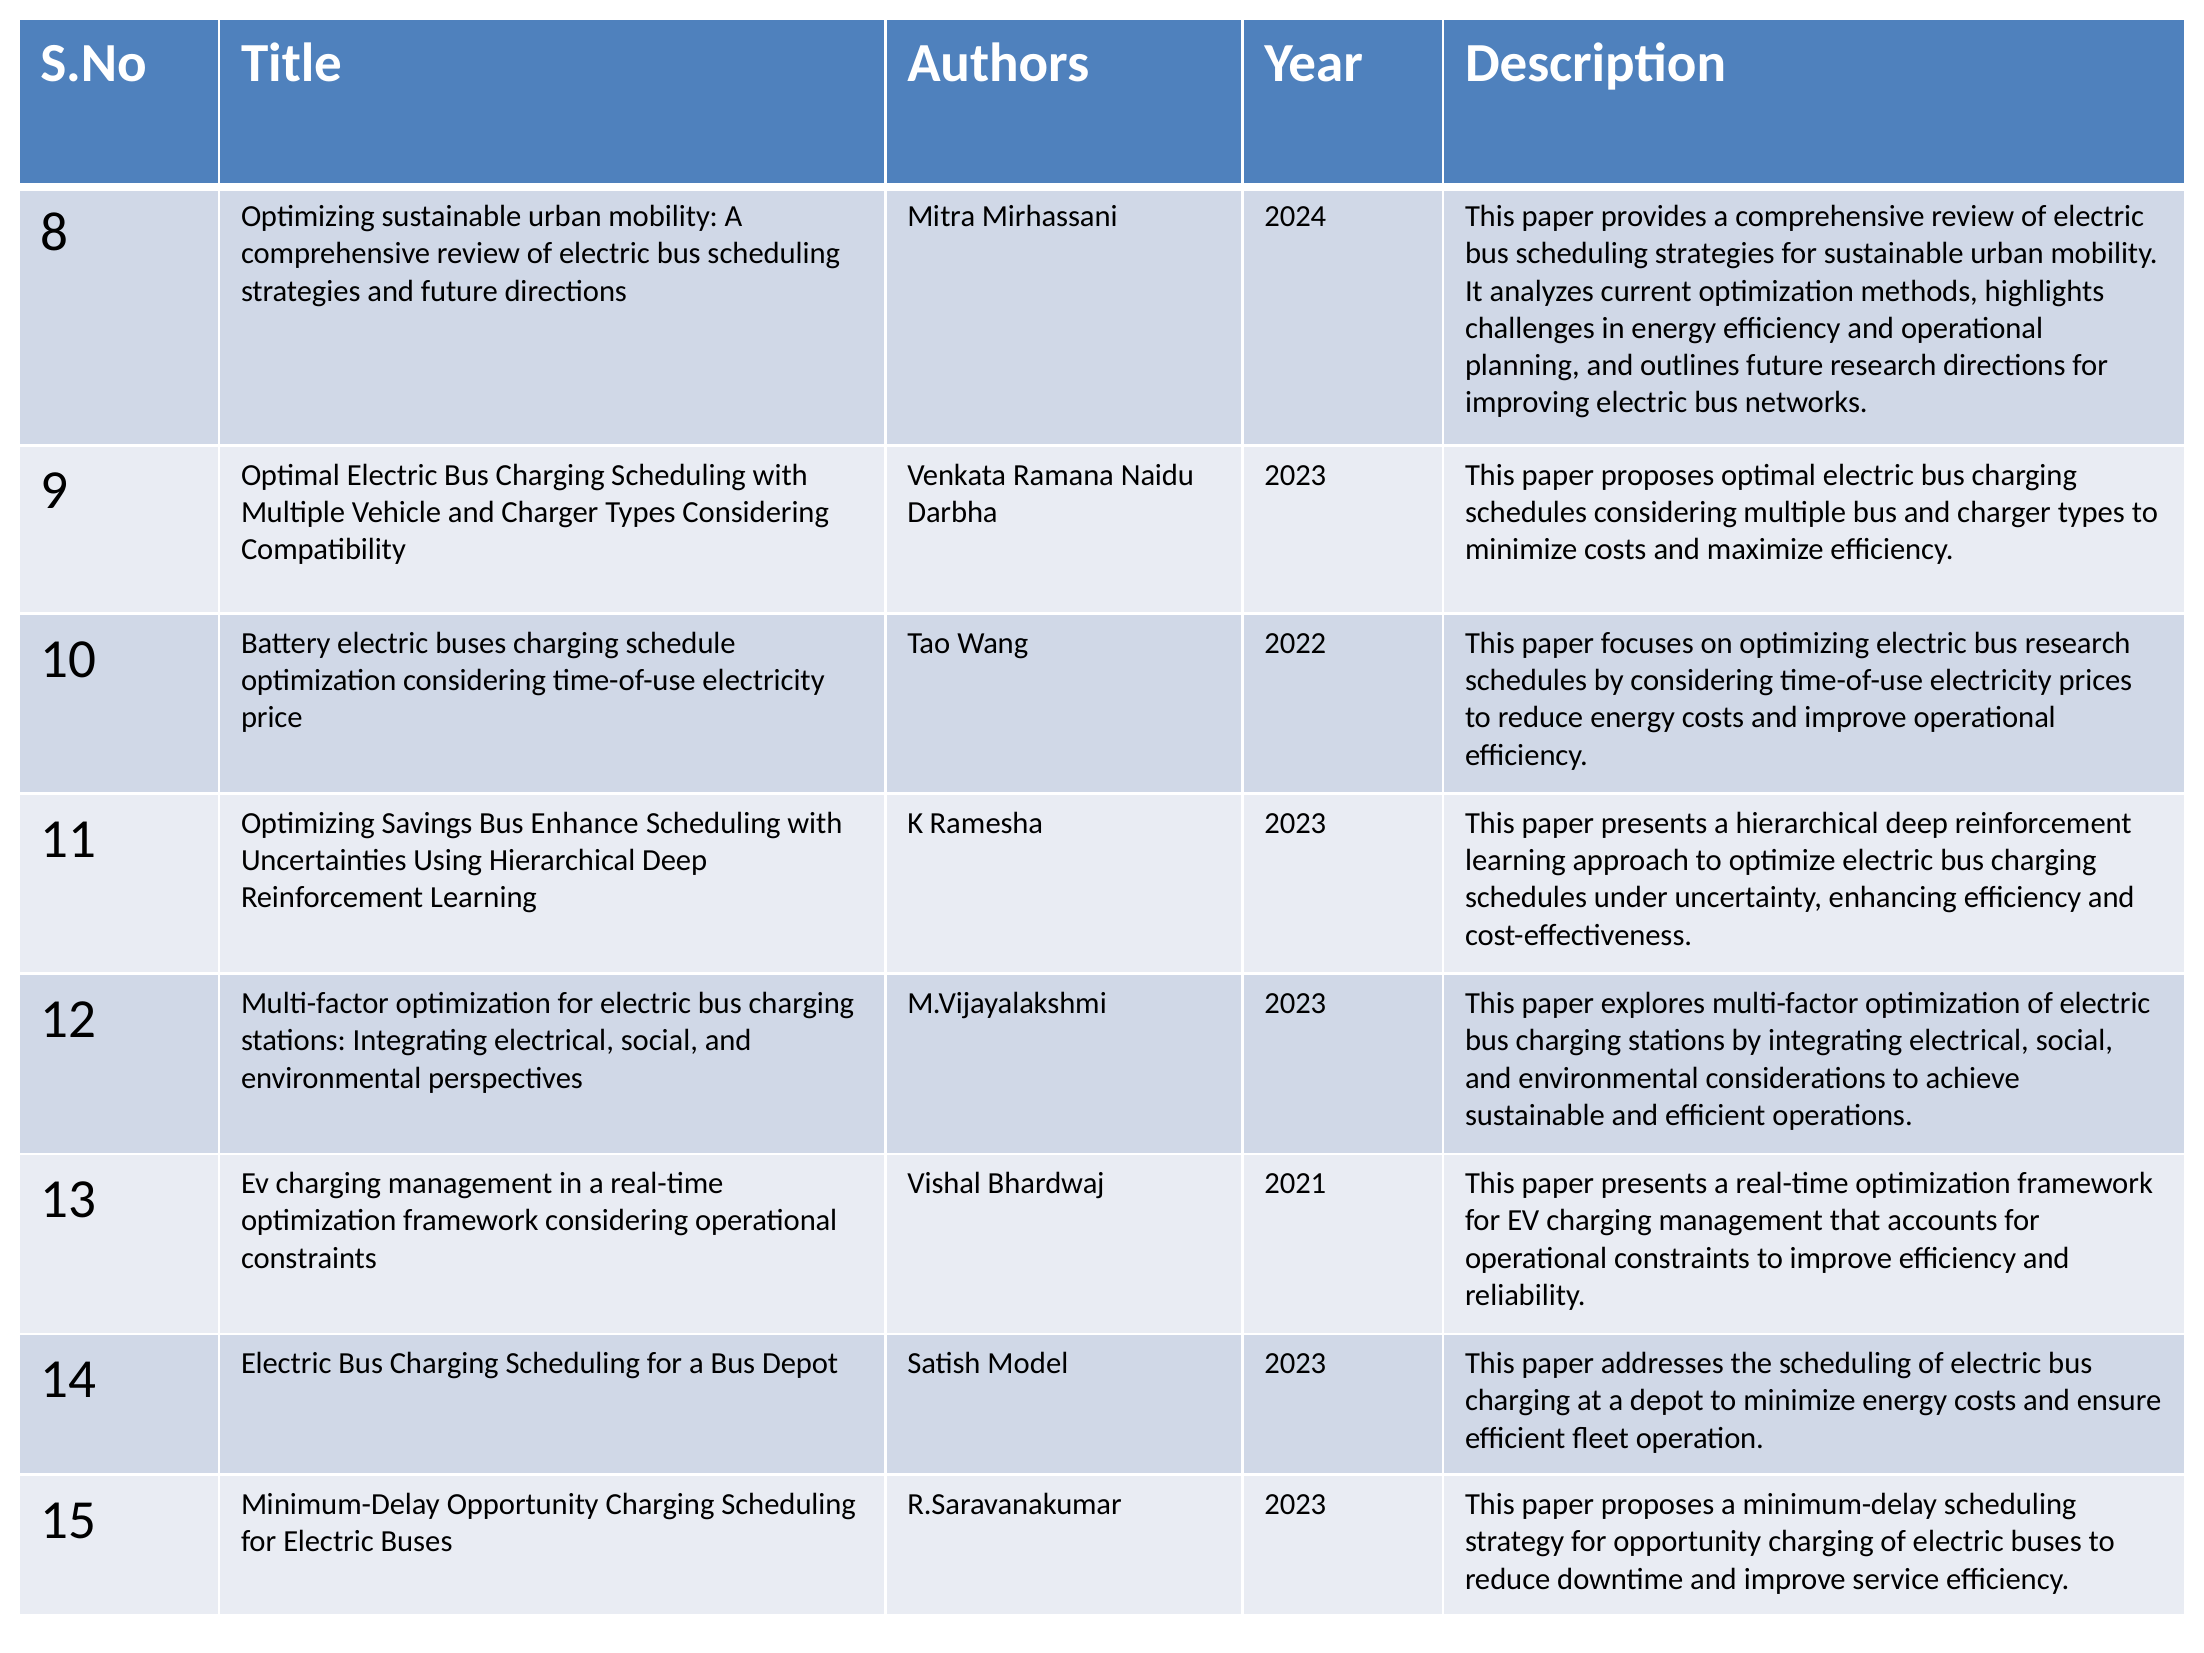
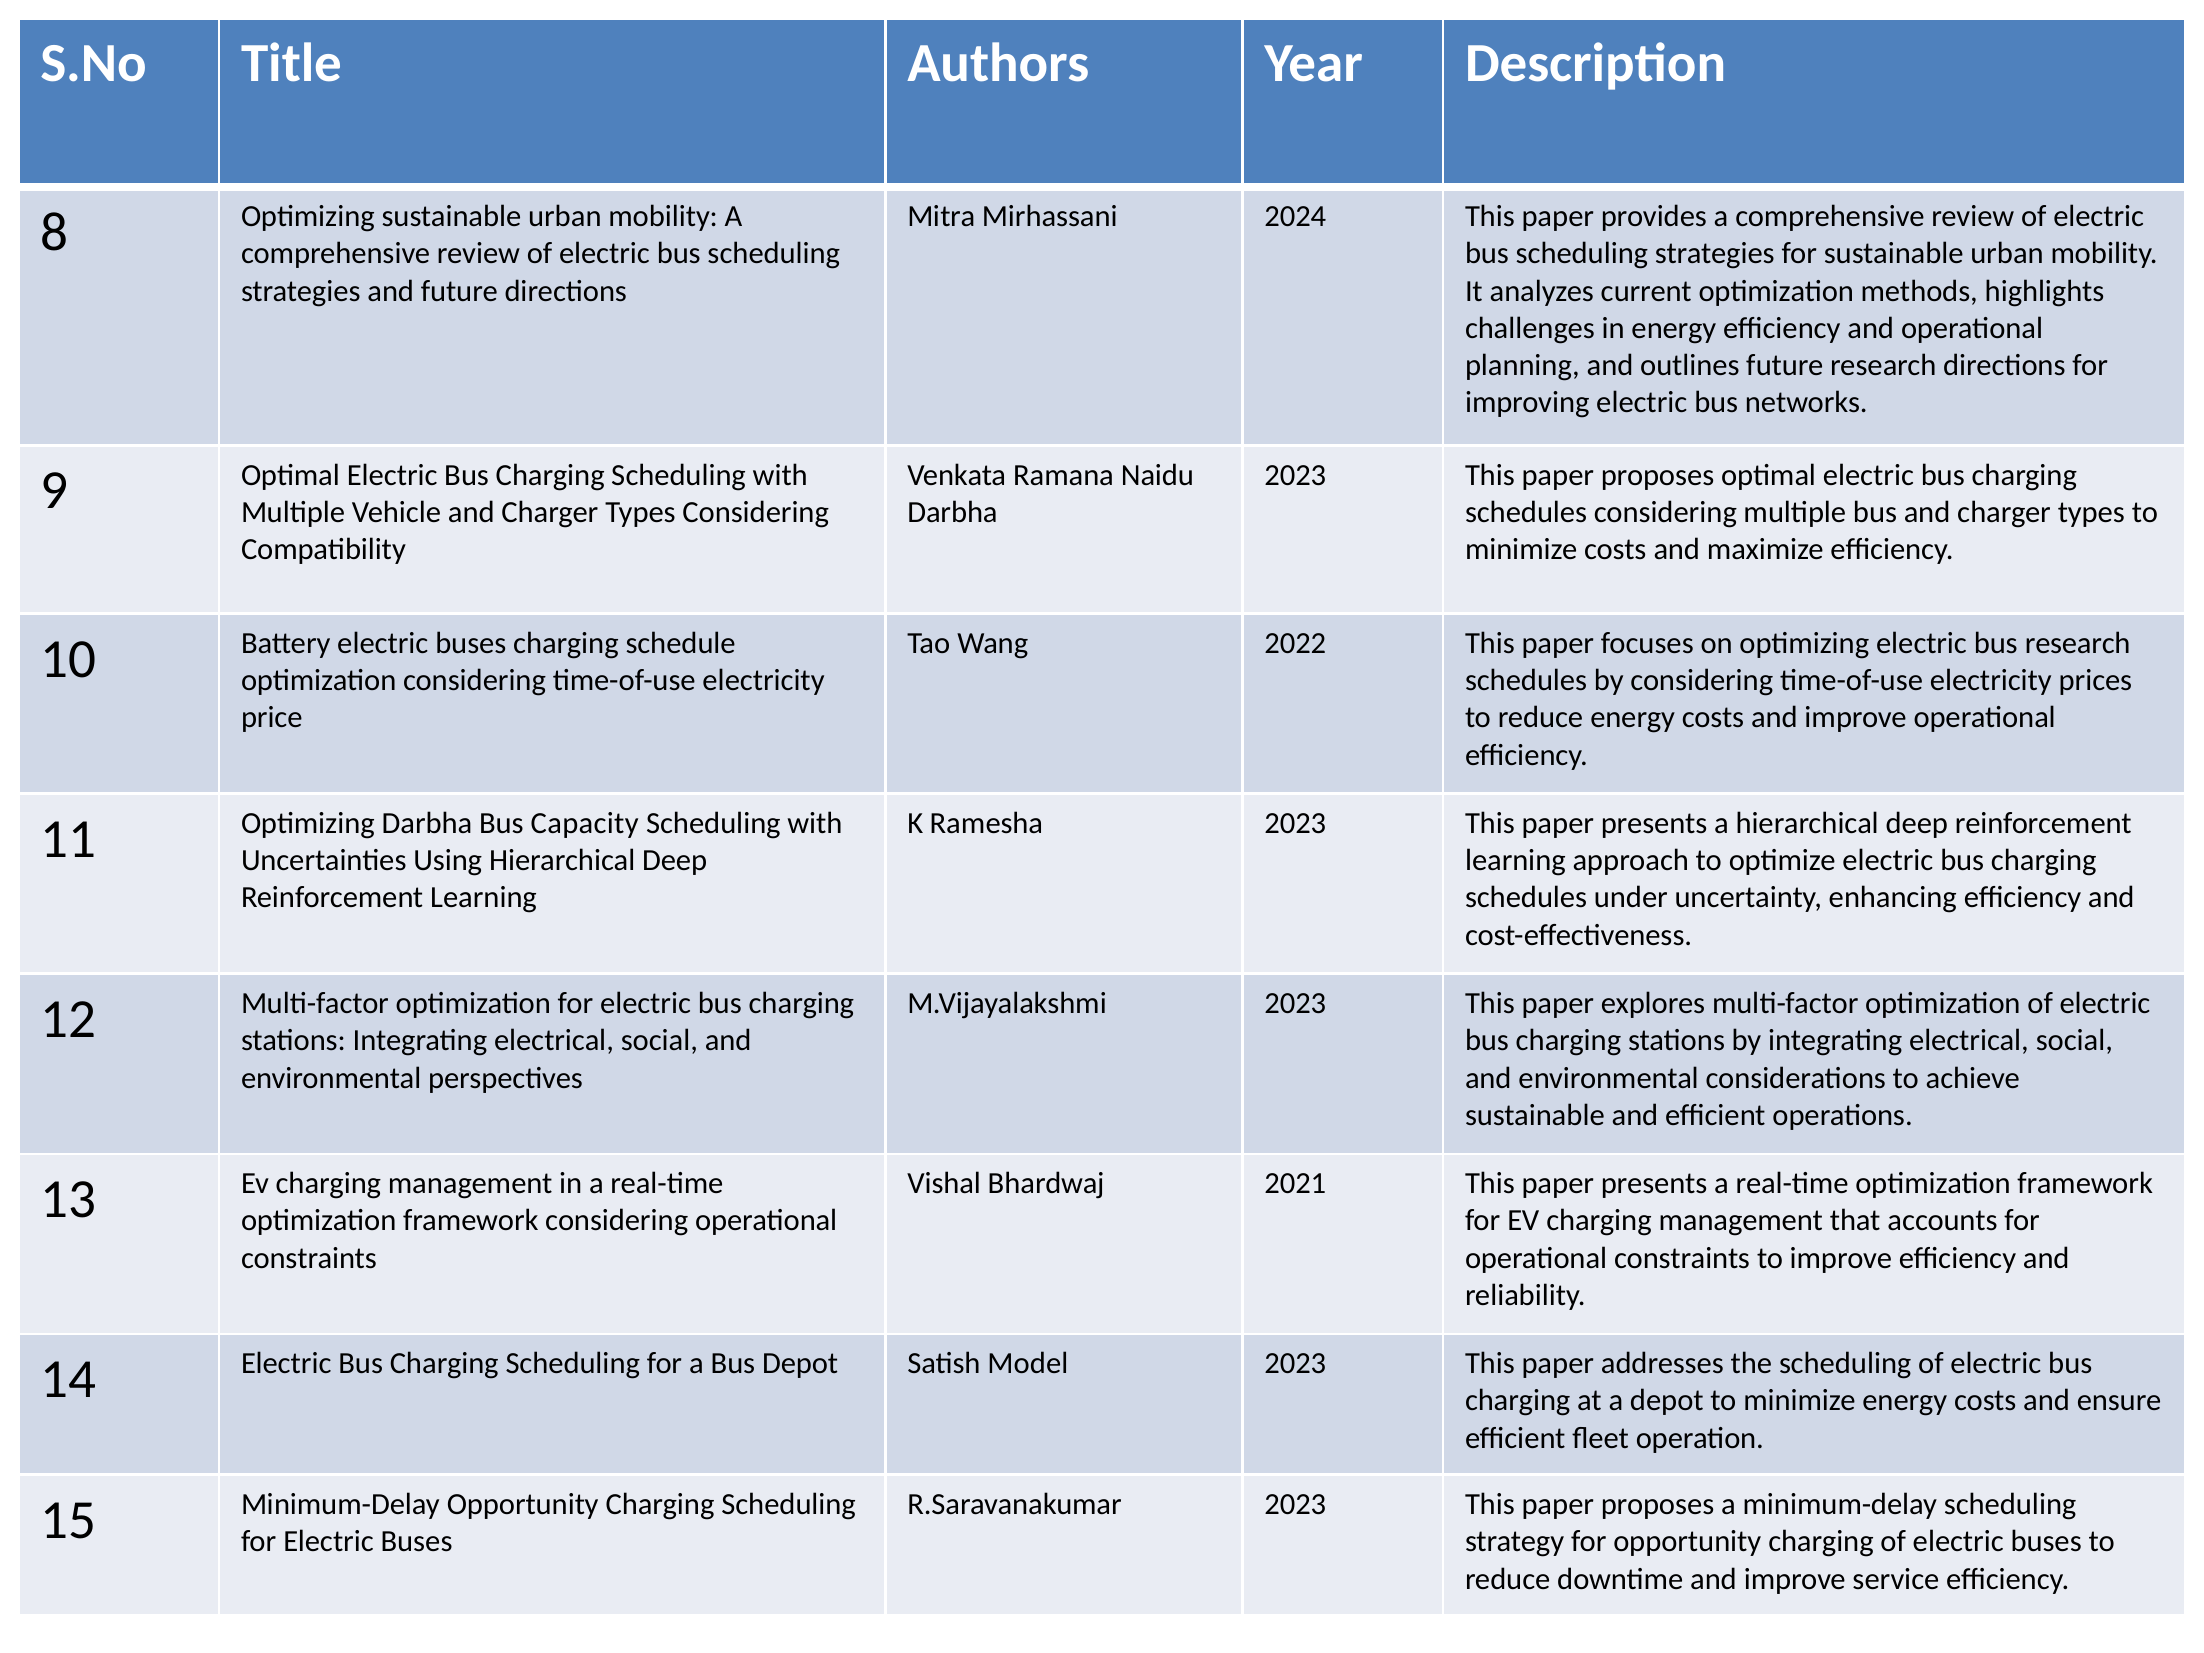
Optimizing Savings: Savings -> Darbha (427, 824)
Enhance: Enhance -> Capacity (585, 824)
